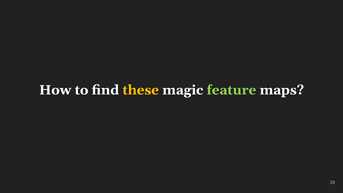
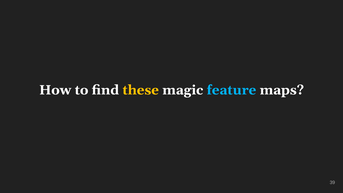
feature colour: light green -> light blue (231, 90)
